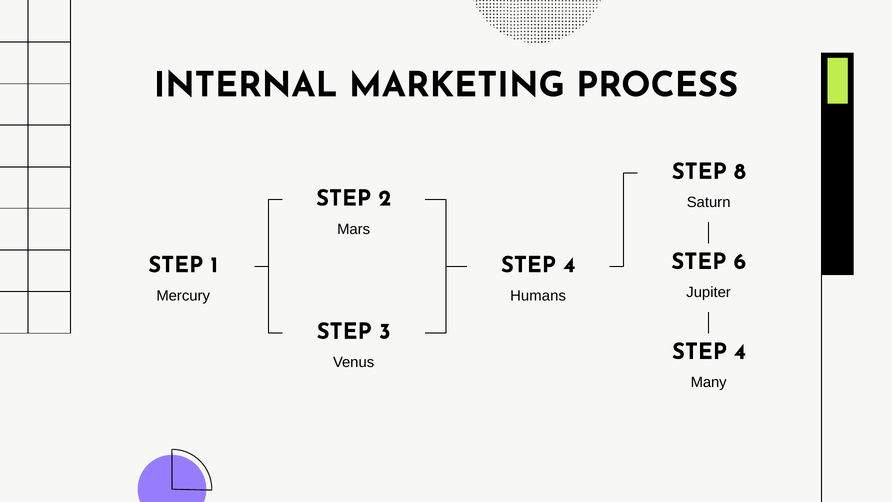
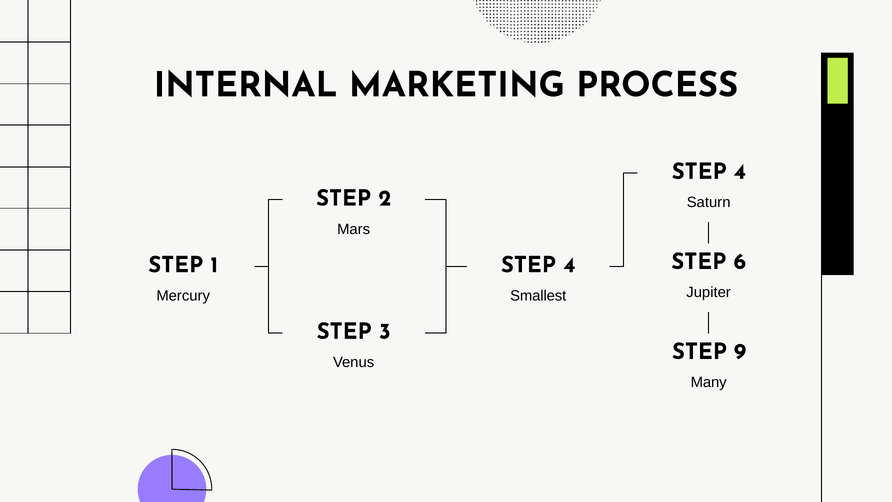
8: 8 -> 4 (740, 171)
Humans: Humans -> Smallest (538, 296)
4: 4 -> 9 (740, 351)
